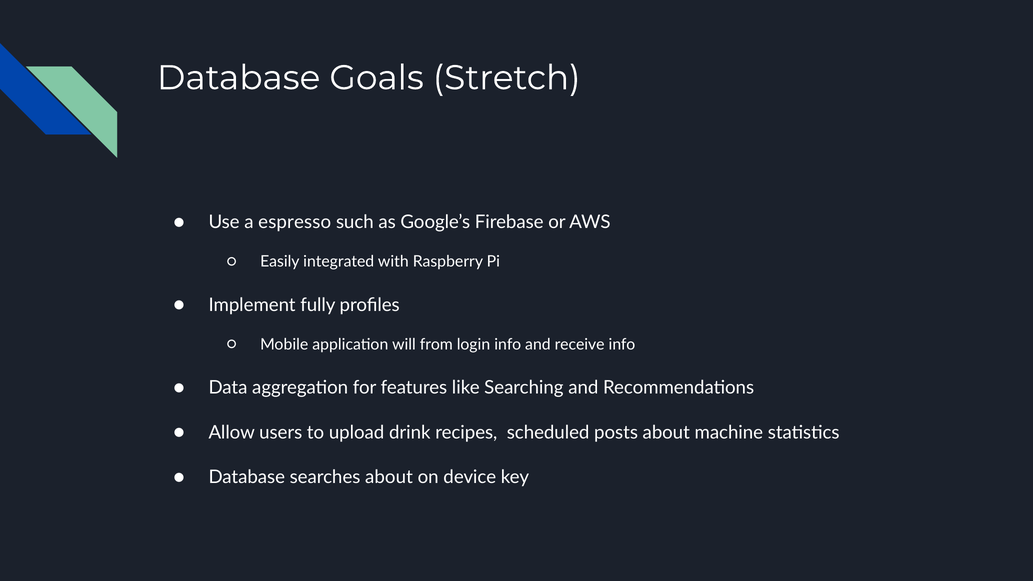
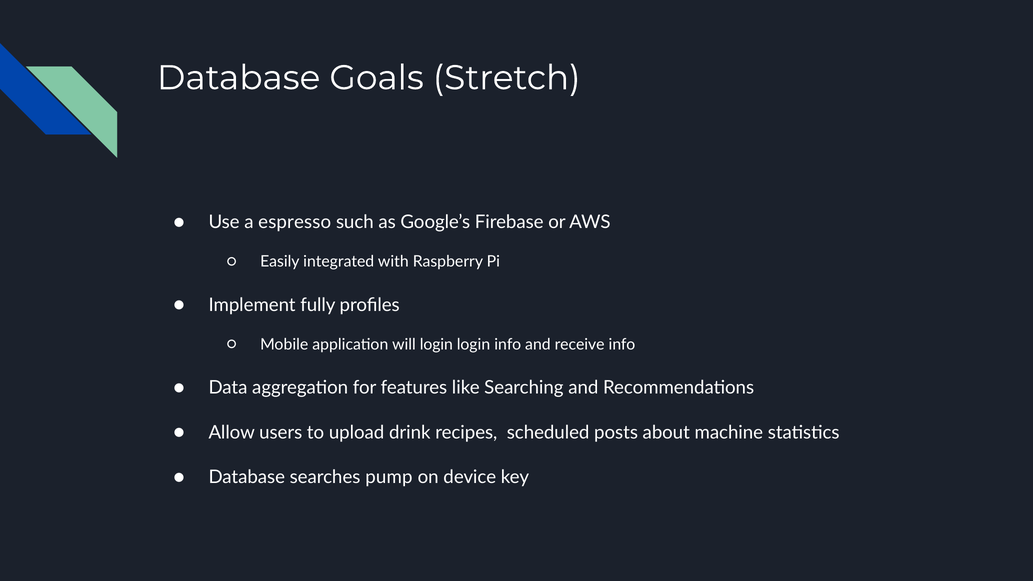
will from: from -> login (436, 344)
searches about: about -> pump (389, 477)
